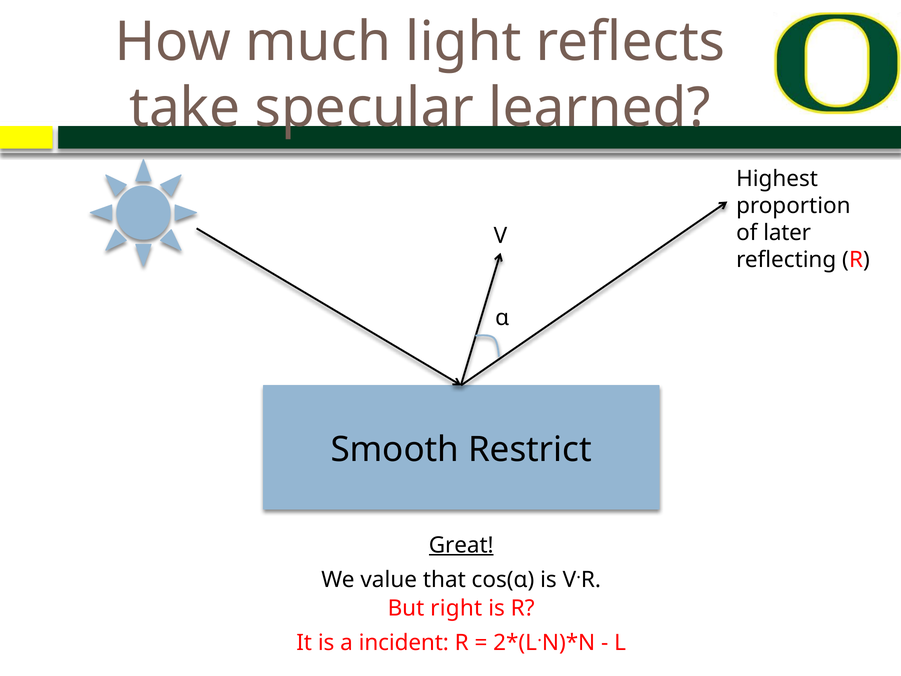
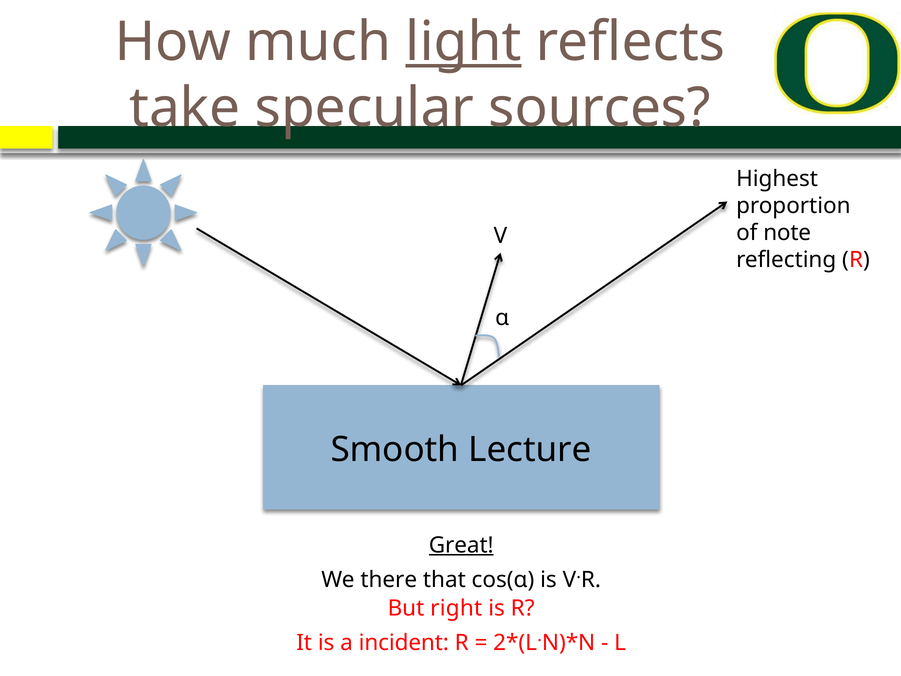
light underline: none -> present (463, 42)
learned: learned -> sources (600, 108)
later: later -> note (787, 233)
Restrict: Restrict -> Lecture (530, 449)
value: value -> there (389, 579)
